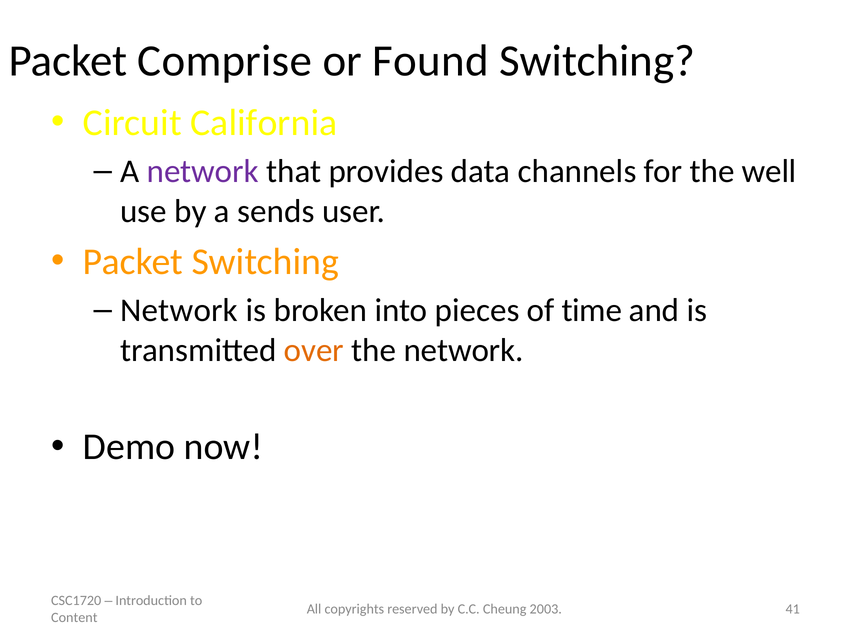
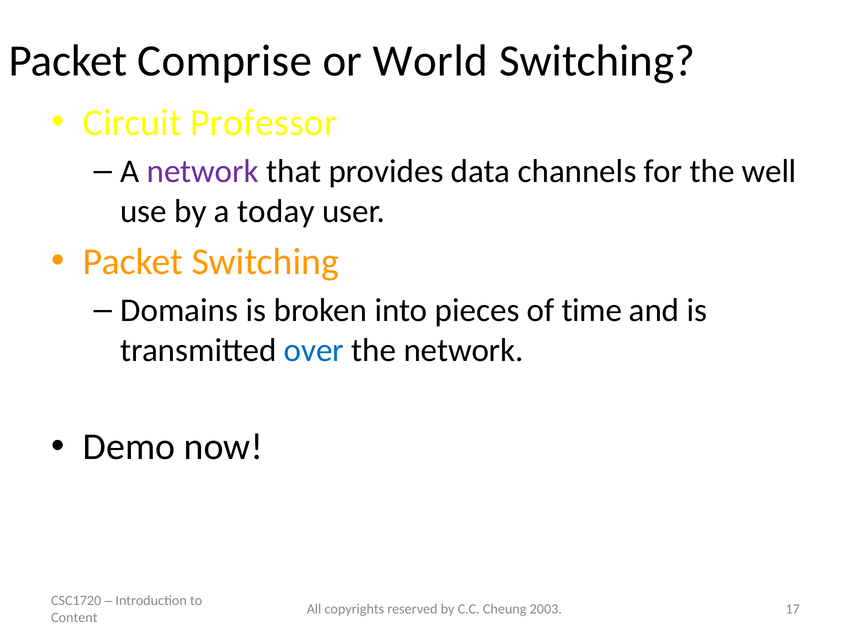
Found: Found -> World (430, 61)
California: California -> Professor (264, 123)
sends: sends -> today (276, 211)
Network: Network -> Domains (179, 311)
over colour: orange -> blue (314, 350)
41: 41 -> 17 (793, 609)
